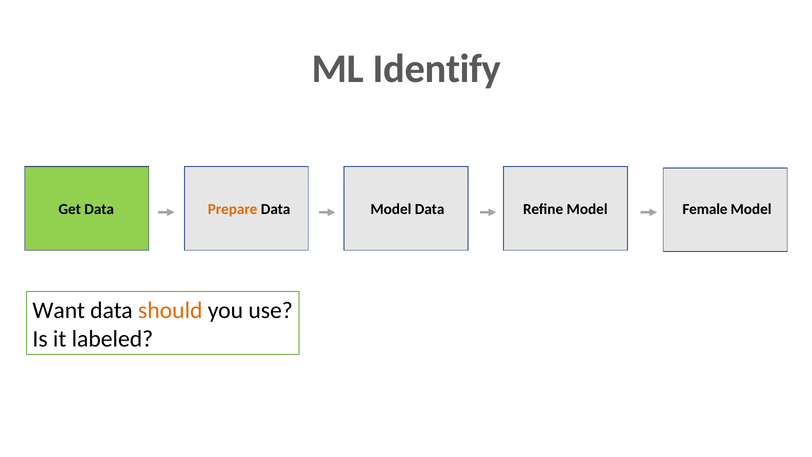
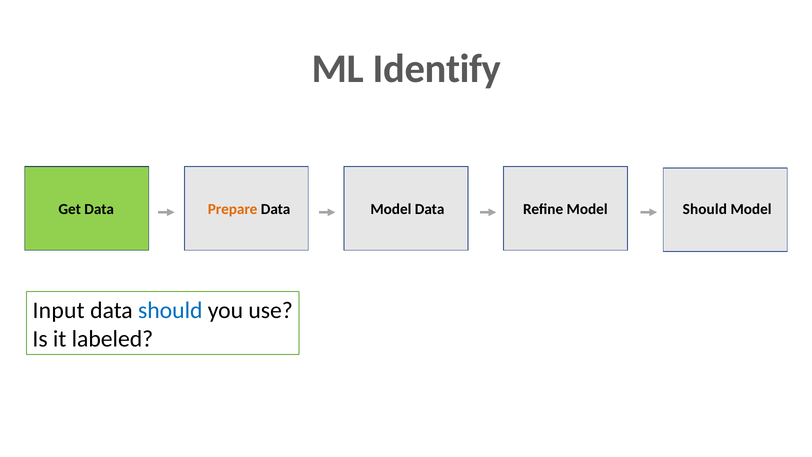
Model Female: Female -> Should (705, 209)
Want: Want -> Input (59, 310)
should colour: orange -> blue (170, 310)
